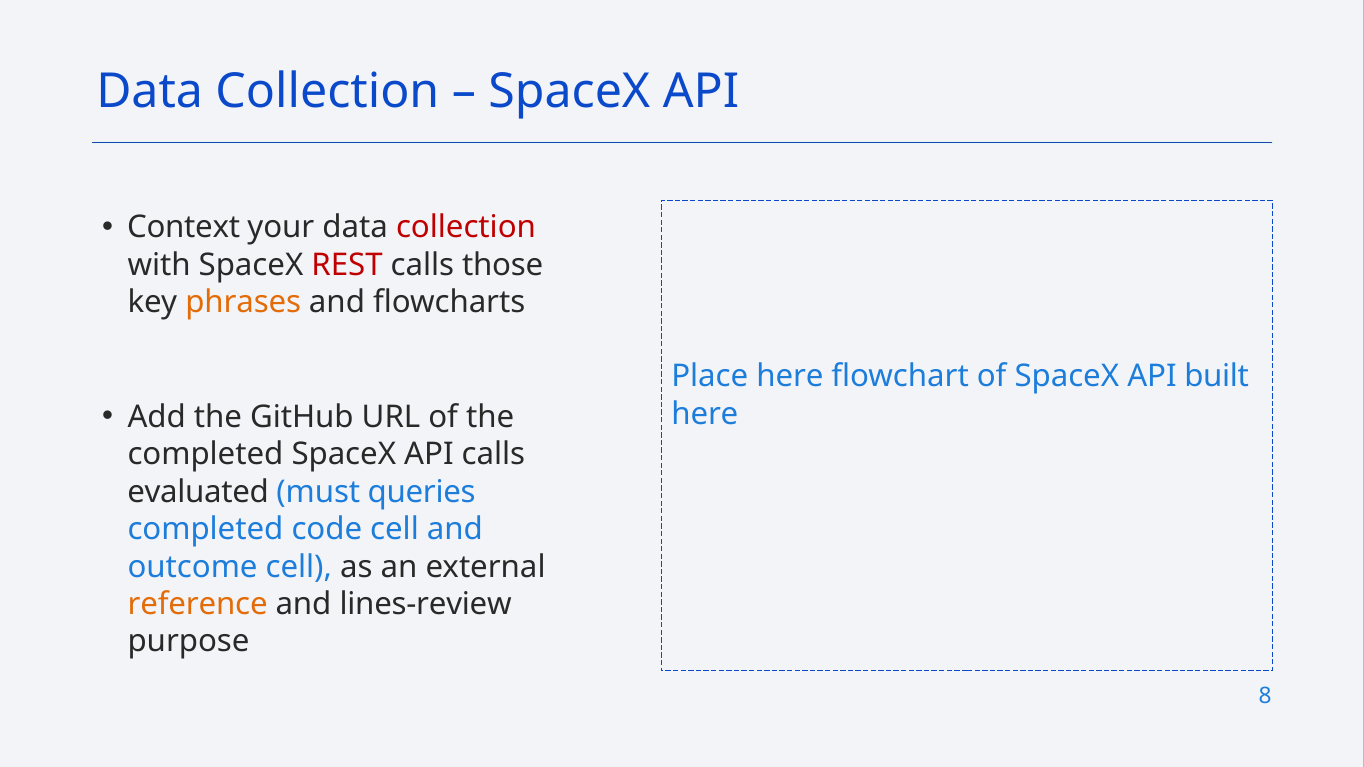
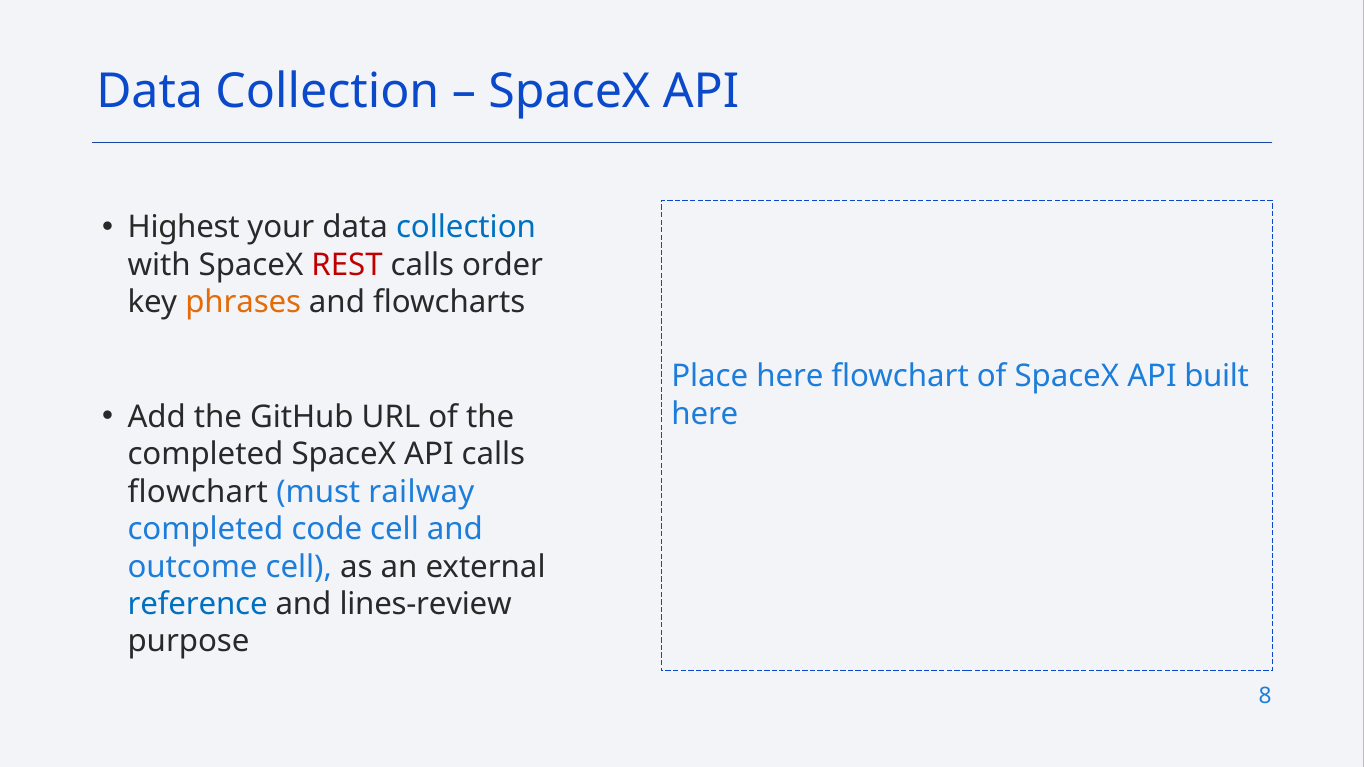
Context: Context -> Highest (184, 227)
collection colour: red -> blue (466, 227)
those: those -> order (503, 265)
evaluated: evaluated -> flowchart (198, 492)
queries: queries -> railway (421, 492)
reference colour: orange -> blue (198, 604)
